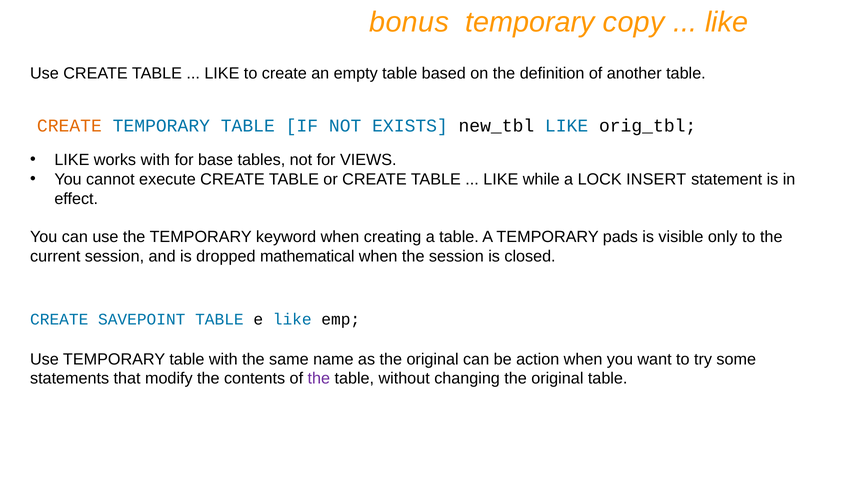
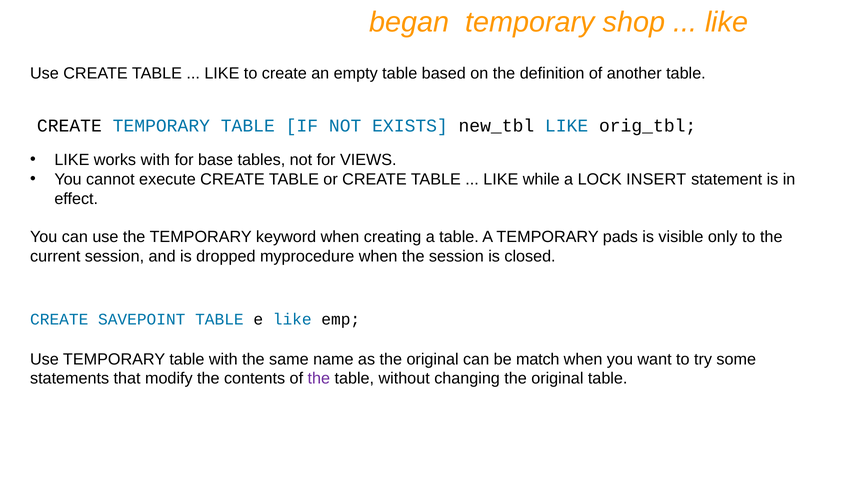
bonus: bonus -> began (409, 22)
copy: copy -> shop (634, 22)
CREATE colour: orange -> black (69, 126)
mathematical: mathematical -> myprocedure (307, 256)
action: action -> match (538, 359)
